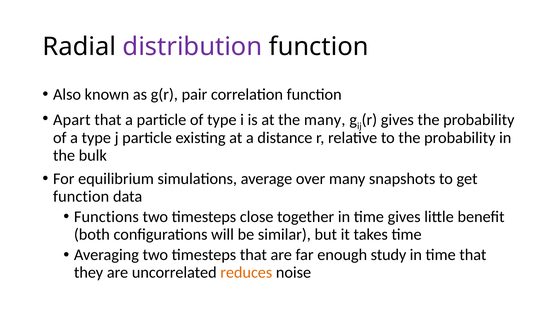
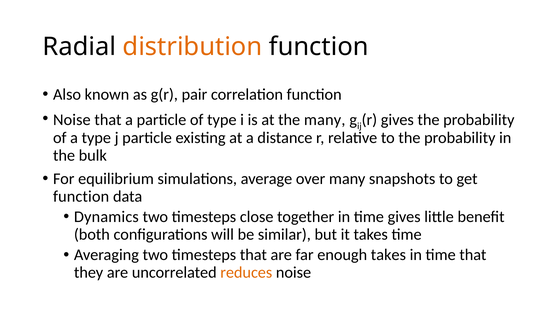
distribution colour: purple -> orange (192, 47)
Apart: Apart -> Noise (72, 120)
Functions: Functions -> Dynamics (106, 217)
enough study: study -> takes (388, 255)
